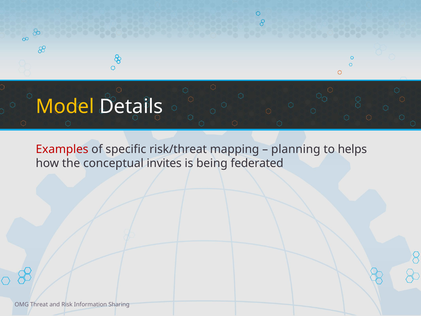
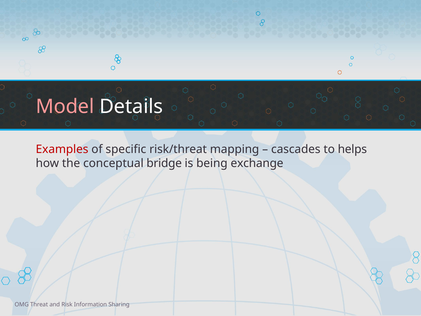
Model colour: yellow -> pink (65, 107)
planning: planning -> cascades (296, 149)
invites: invites -> bridge (164, 163)
federated: federated -> exchange (257, 163)
